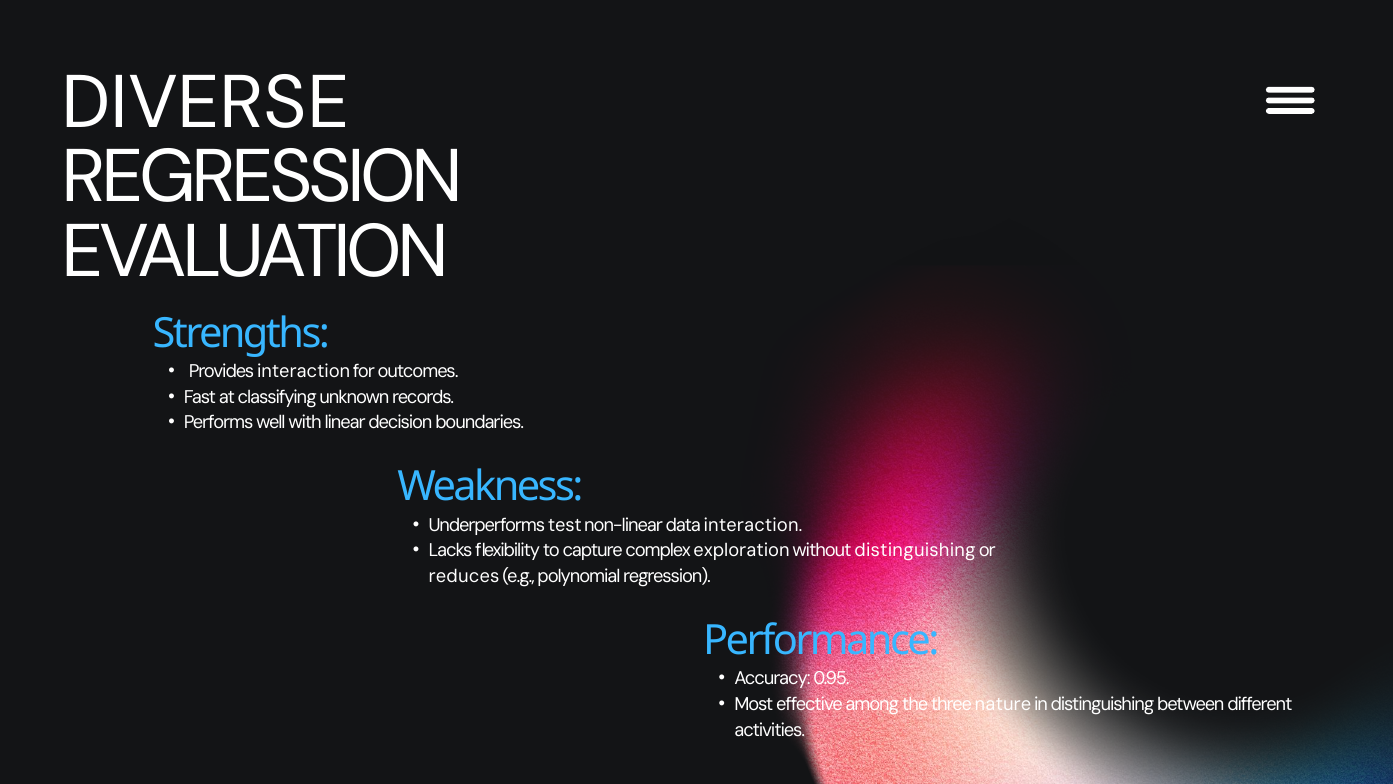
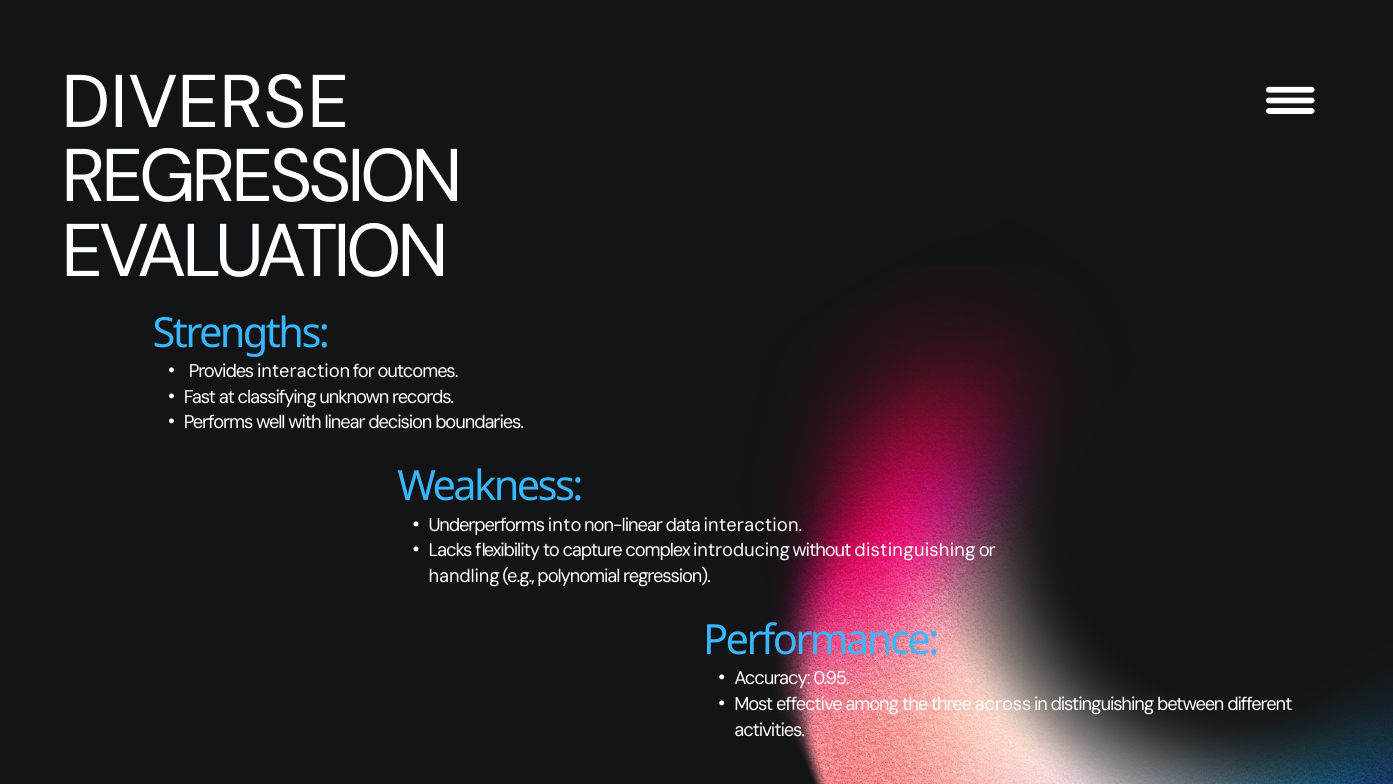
test: test -> into (565, 525)
exploration: exploration -> introducing (742, 551)
reduces: reduces -> handling (464, 576)
nature: nature -> across (1003, 704)
